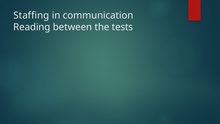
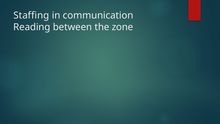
tests: tests -> zone (122, 27)
